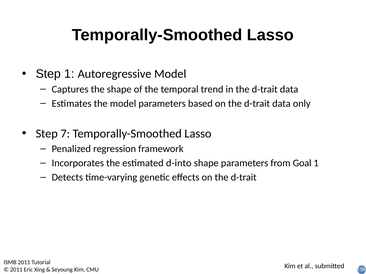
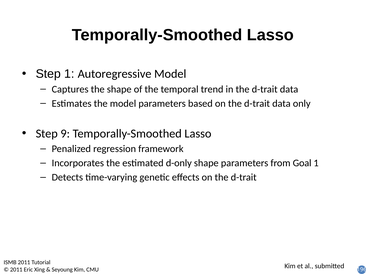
7: 7 -> 9 (65, 134)
d-into: d-into -> d-only (179, 163)
